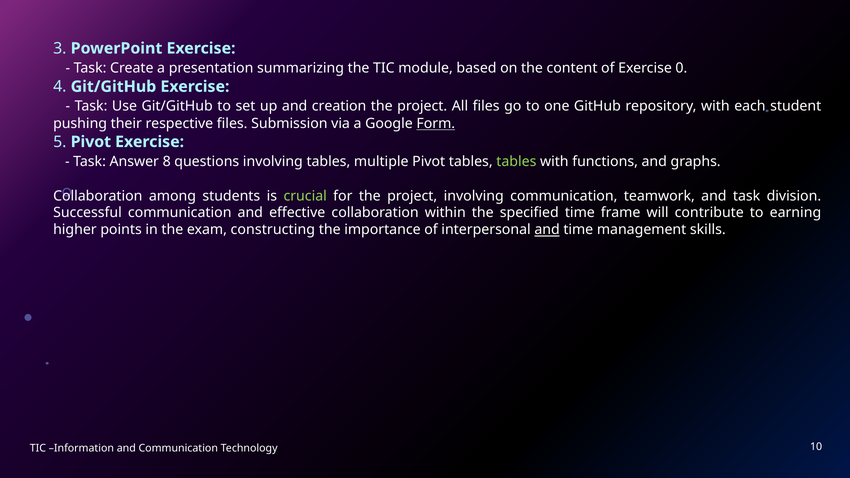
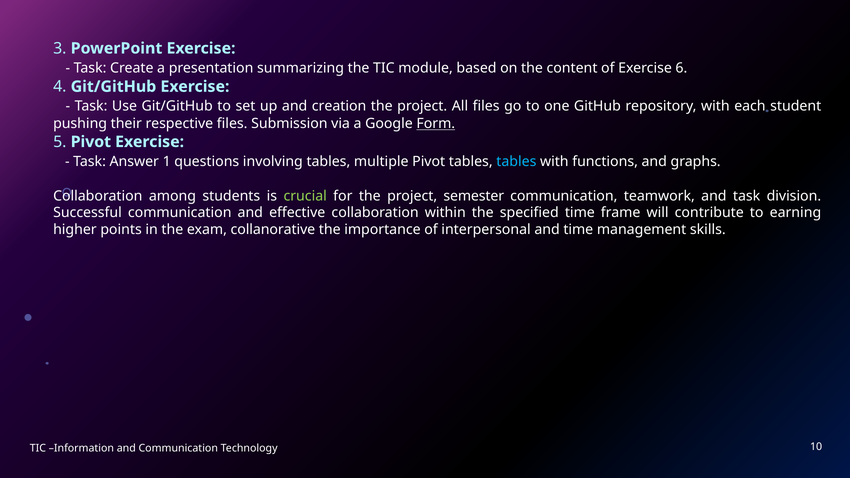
0: 0 -> 6 (681, 68)
8: 8 -> 1 (167, 162)
tables colour: light green -> light blue (516, 162)
project involving: involving -> semester (474, 196)
constructing: constructing -> collanorative (273, 230)
and underline: present -> none (547, 230)
